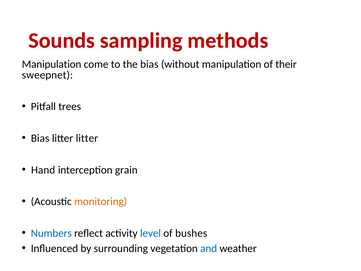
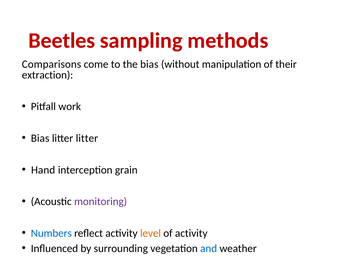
Sounds: Sounds -> Beetles (62, 40)
Manipulation: Manipulation -> Comparisons (52, 64)
sweepnet: sweepnet -> extraction (47, 75)
trees: trees -> work (70, 106)
monitoring colour: orange -> purple (101, 201)
level colour: blue -> orange (150, 233)
of bushes: bushes -> activity (191, 233)
